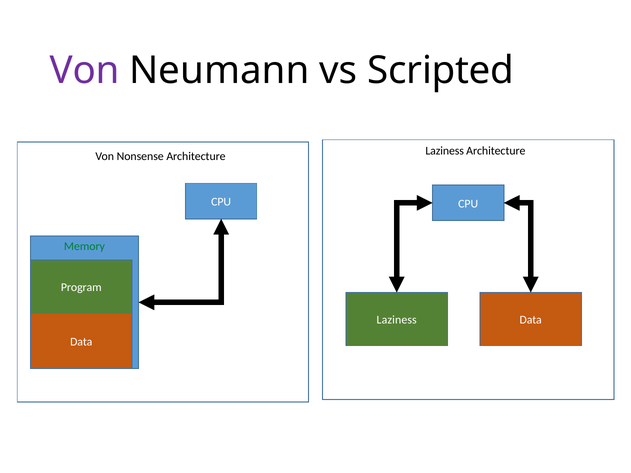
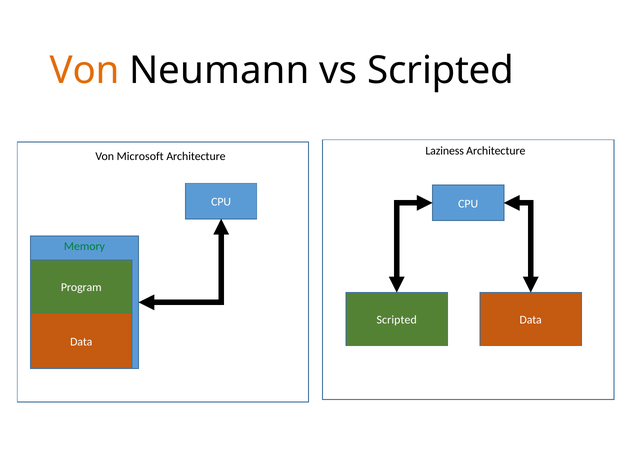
Von colour: purple -> orange (85, 71)
Nonsense: Nonsense -> Microsoft (140, 157)
Laziness: Laziness -> Scripted (397, 320)
